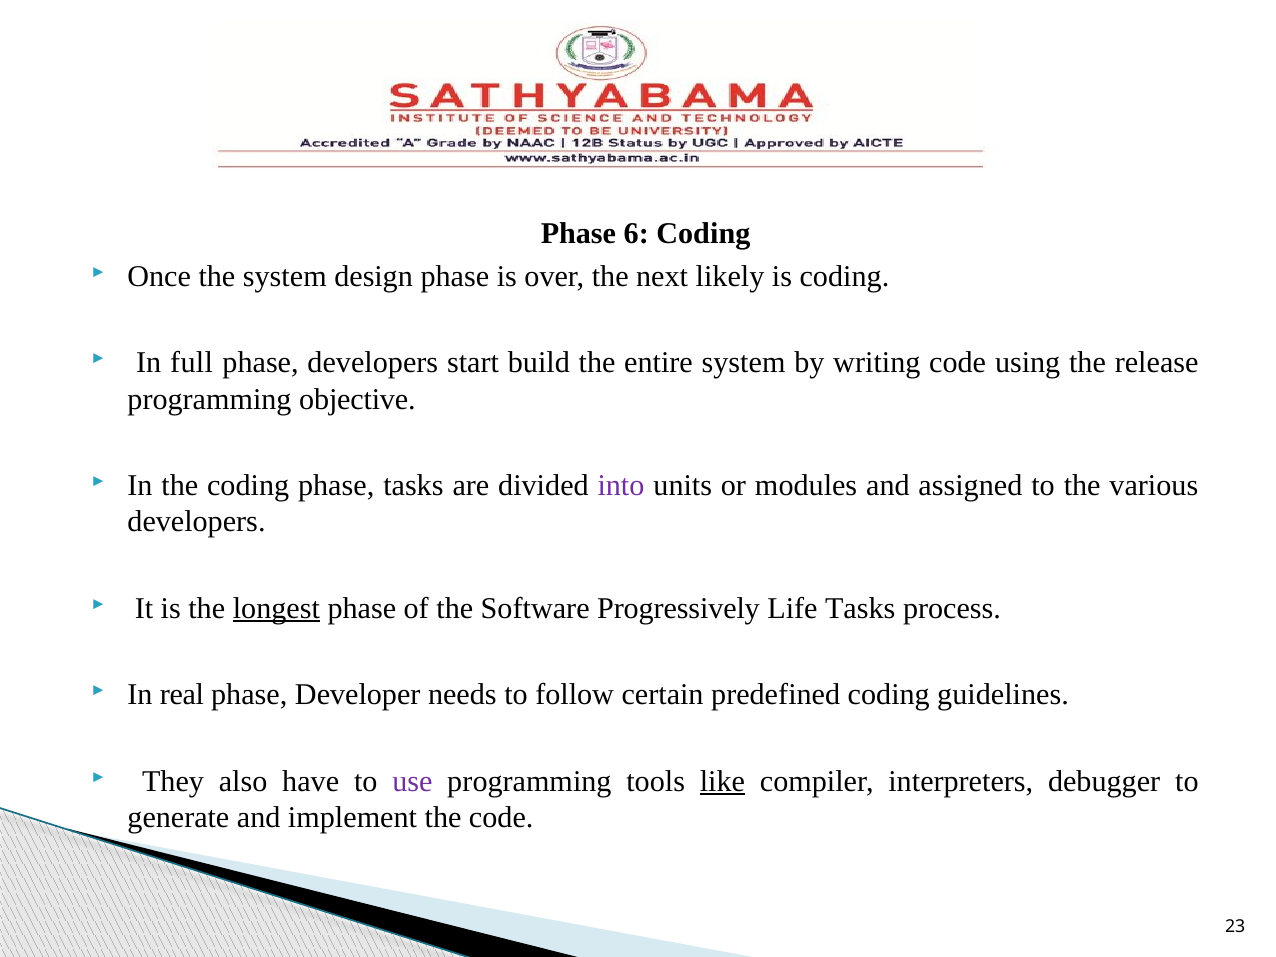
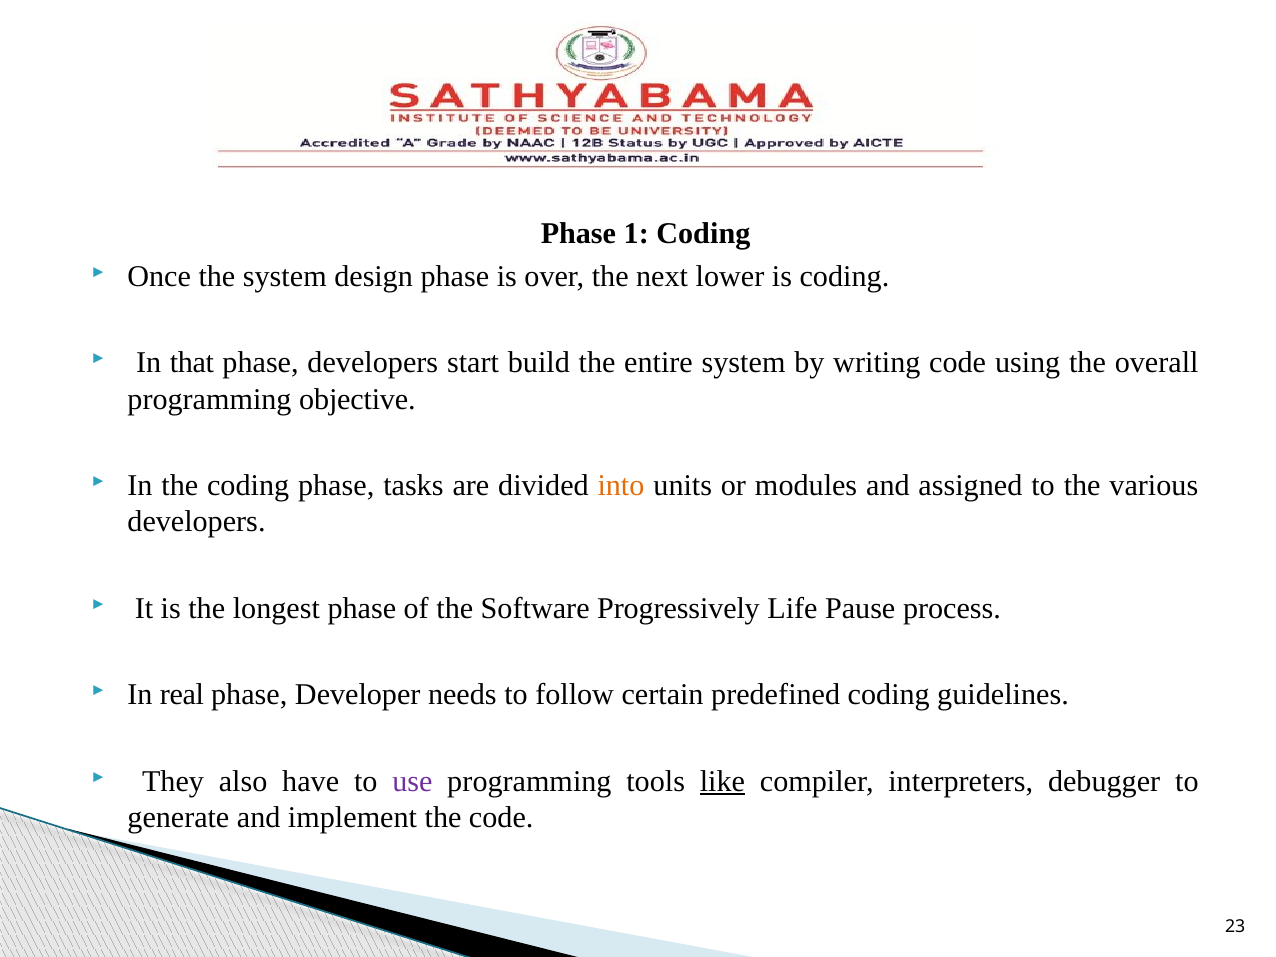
6: 6 -> 1 (636, 233)
likely: likely -> lower (730, 276)
full: full -> that (192, 363)
release: release -> overall (1157, 363)
into colour: purple -> orange (621, 486)
longest underline: present -> none (276, 608)
Life Tasks: Tasks -> Pause (860, 608)
